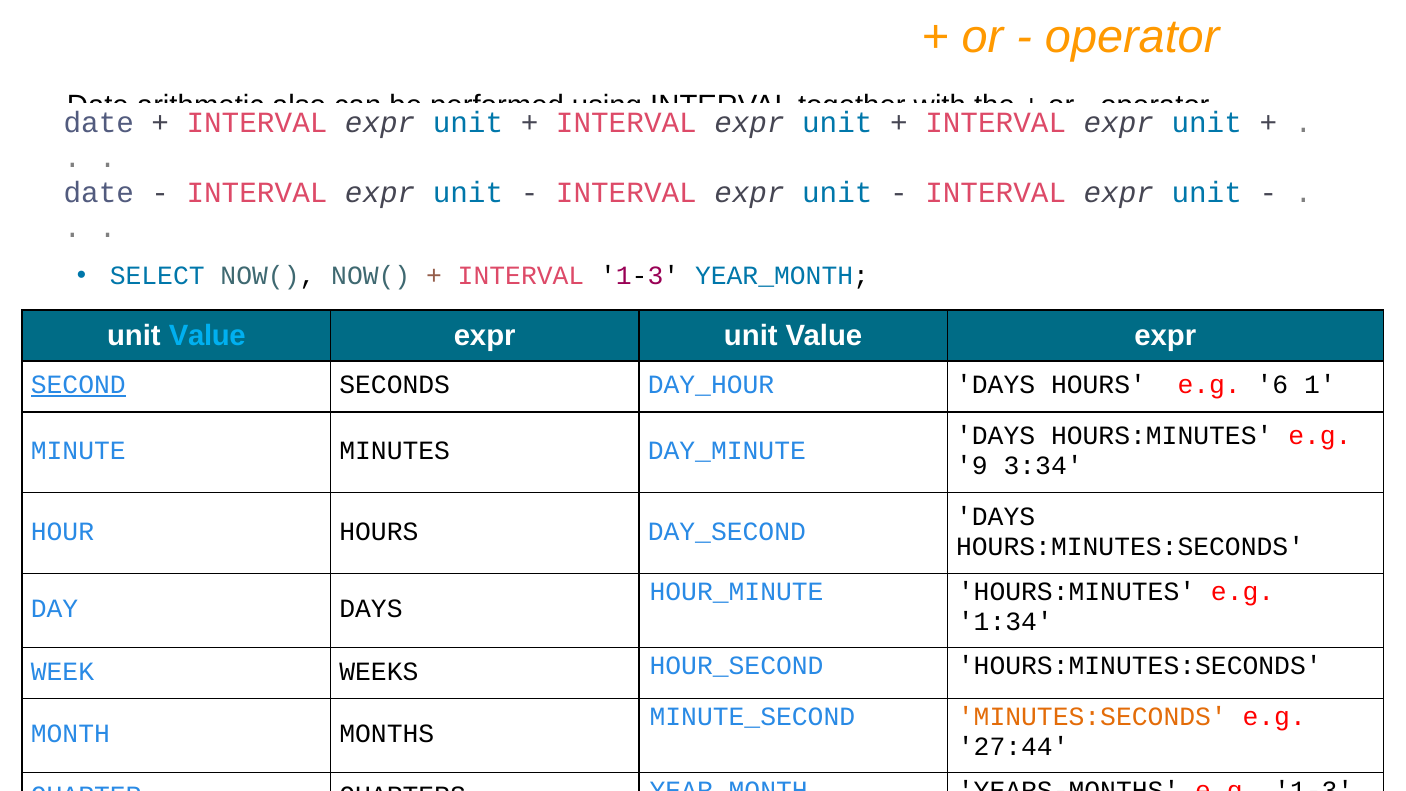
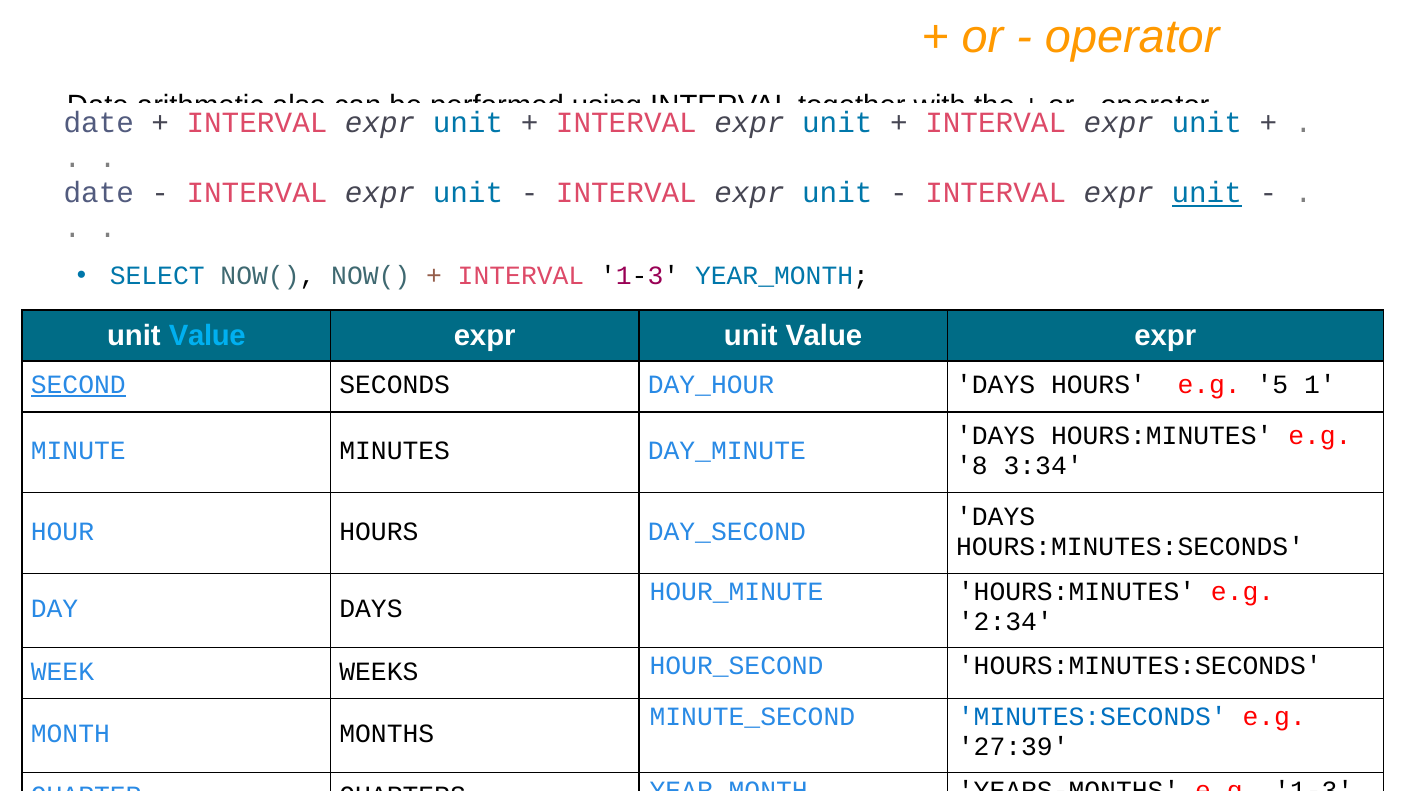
unit underline: none -> present (1207, 193)
6: 6 -> 5 (1272, 385)
9: 9 -> 8 (972, 466)
1:34: 1:34 -> 2:34 (1005, 622)
MINUTES:SECONDS colour: orange -> blue (1092, 717)
27:44: 27:44 -> 27:39 (1013, 747)
